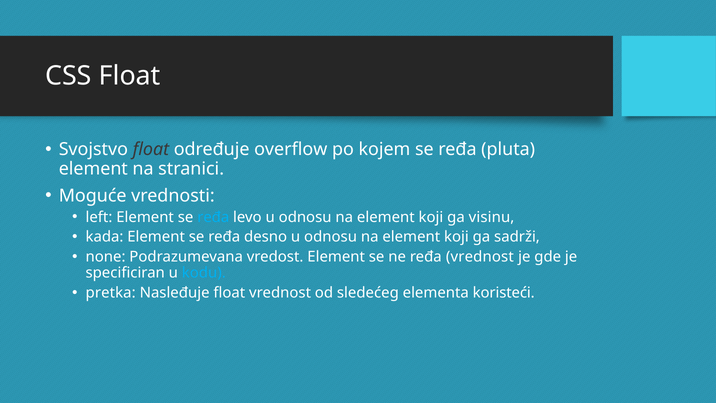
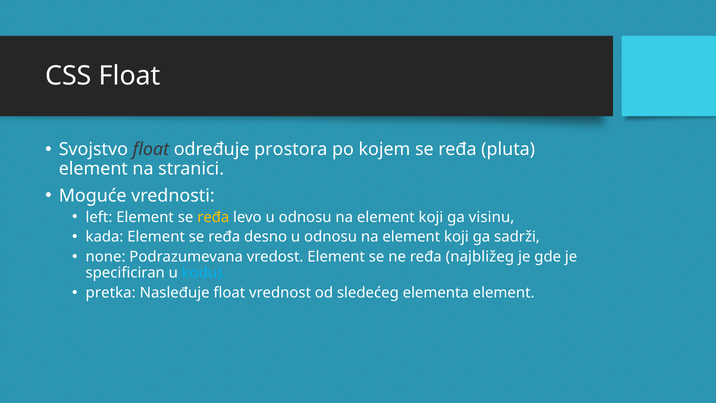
overflow: overflow -> prostora (291, 149)
ređa colour: light blue -> yellow (213, 217)
ređa vrednost: vrednost -> najbližeg (480, 257)
elementa koristeći: koristeći -> element (504, 293)
